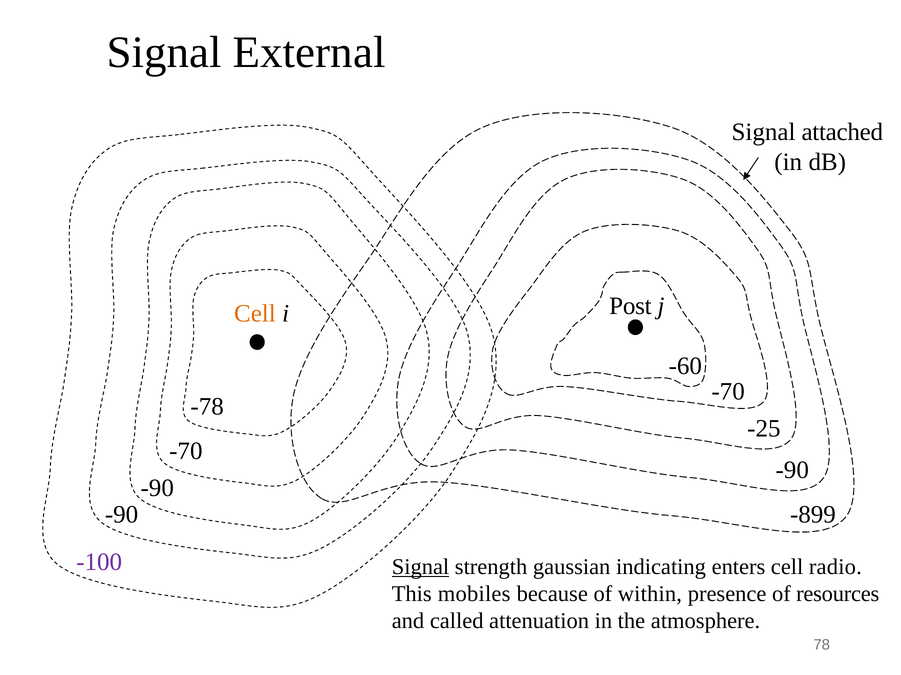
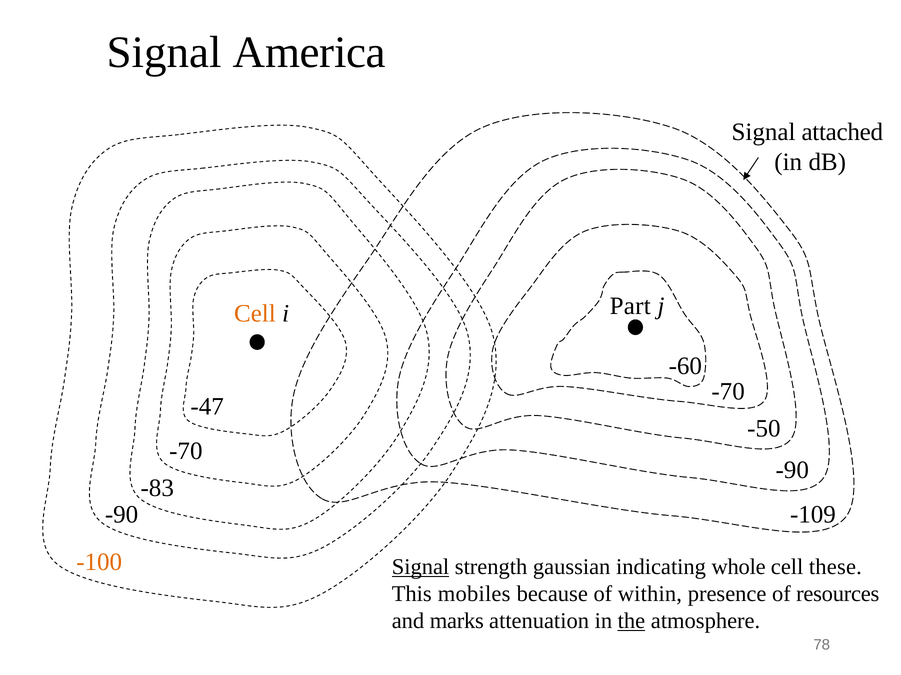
External: External -> America (309, 52)
Post: Post -> Part (630, 307)
-78: -78 -> -47 (207, 407)
-25: -25 -> -50 (764, 429)
-90: -90 -> -83 (157, 488)
-899: -899 -> -109 (813, 515)
-100 colour: purple -> orange (99, 563)
enters: enters -> whole (739, 567)
radio: radio -> these (835, 567)
called: called -> marks (457, 621)
the underline: none -> present (631, 621)
